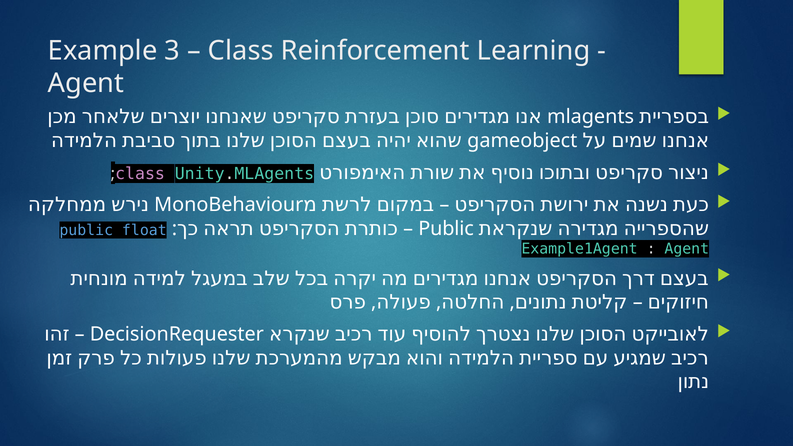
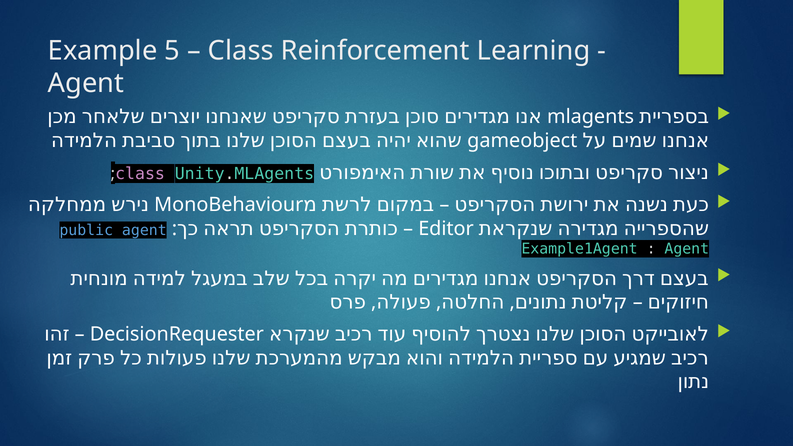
3: 3 -> 5 (172, 51)
Public: Public -> Editor (446, 229)
public float: float -> agent (144, 230)
